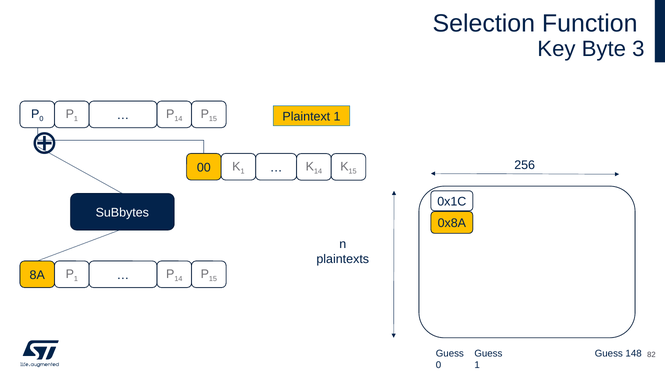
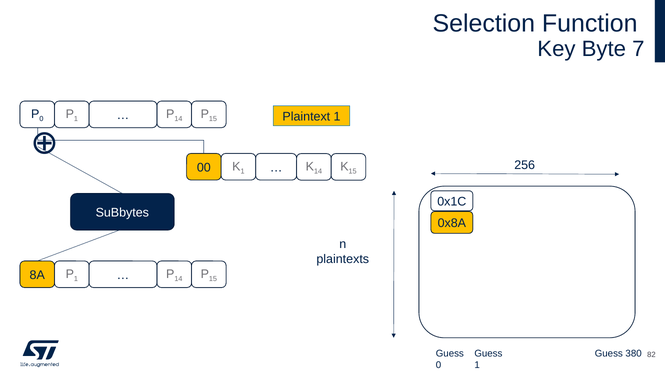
3: 3 -> 7 (638, 49)
148: 148 -> 380 (634, 353)
